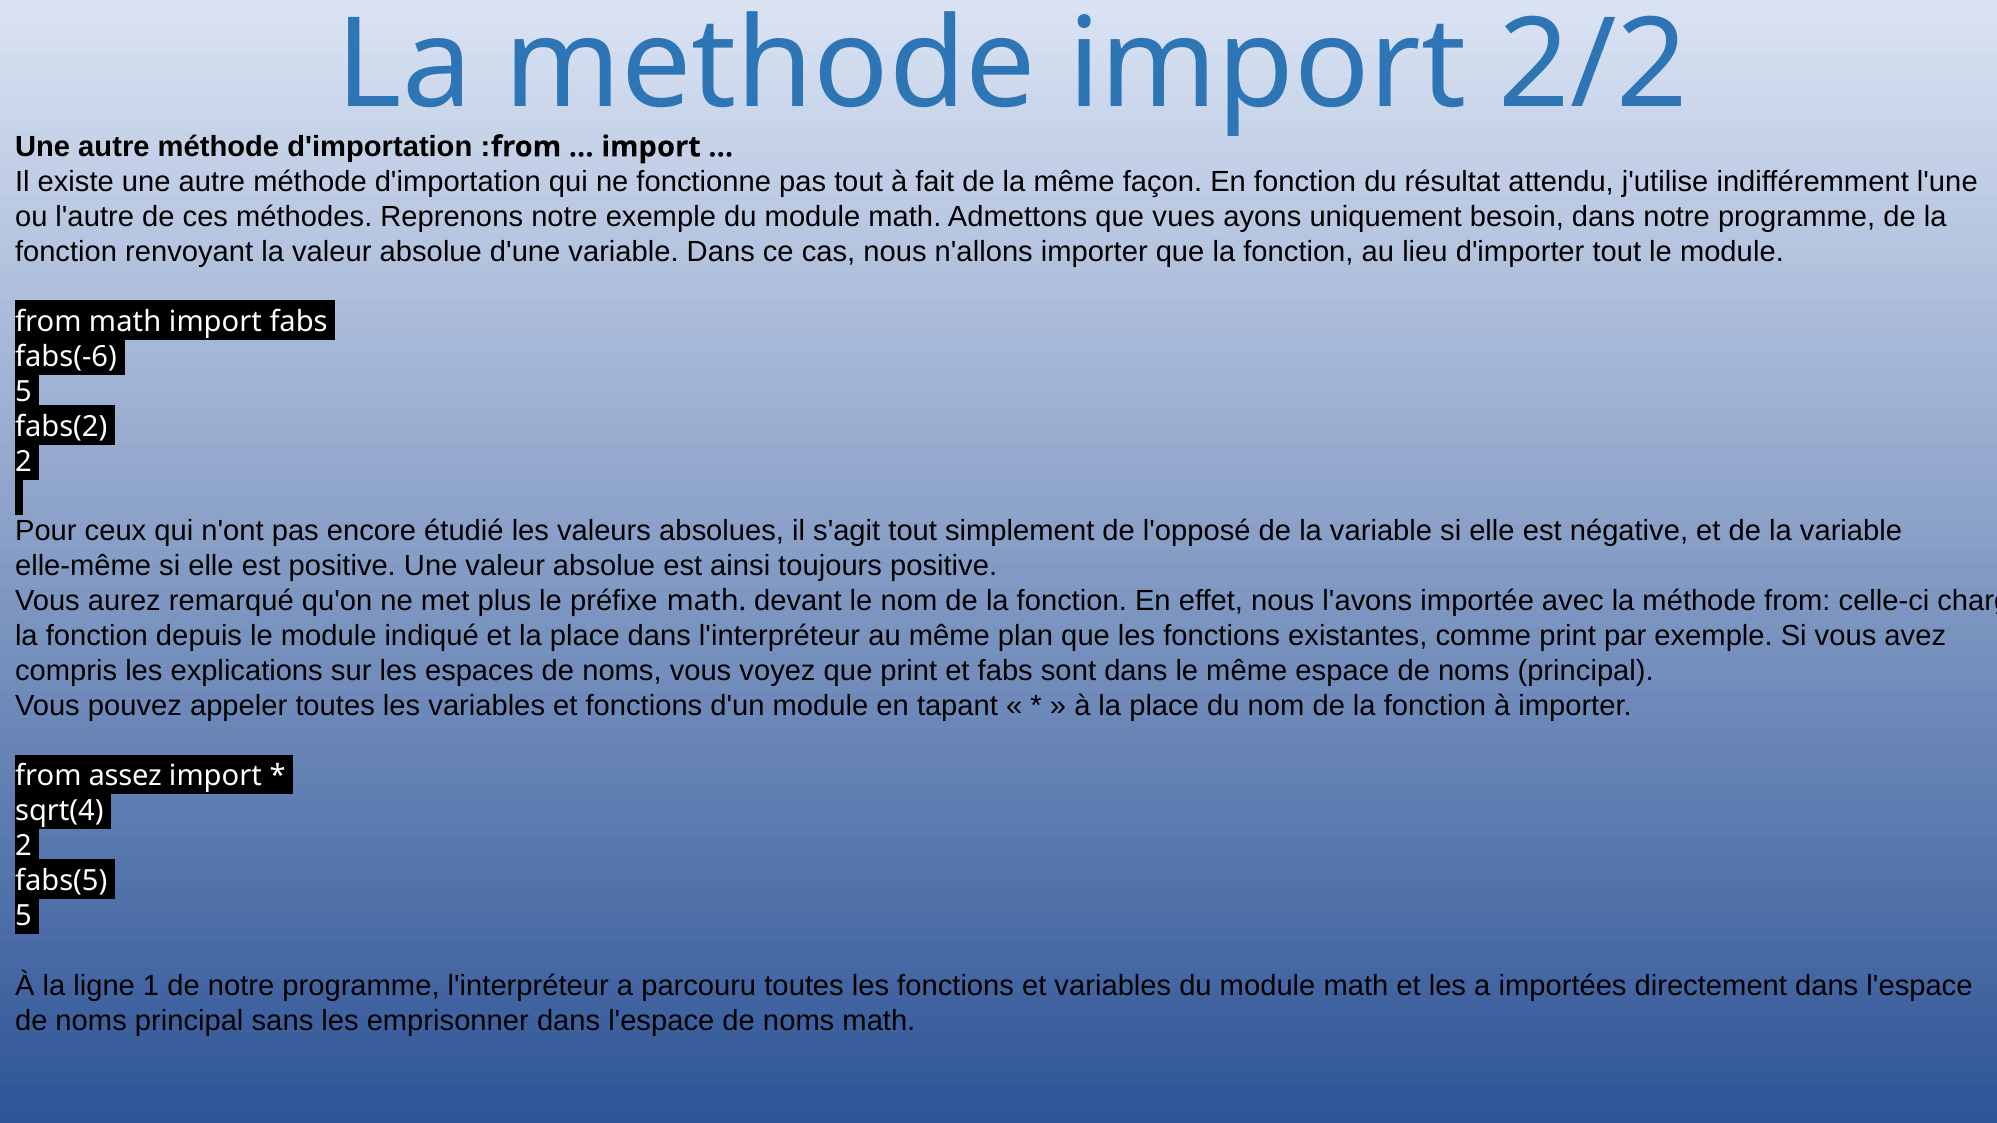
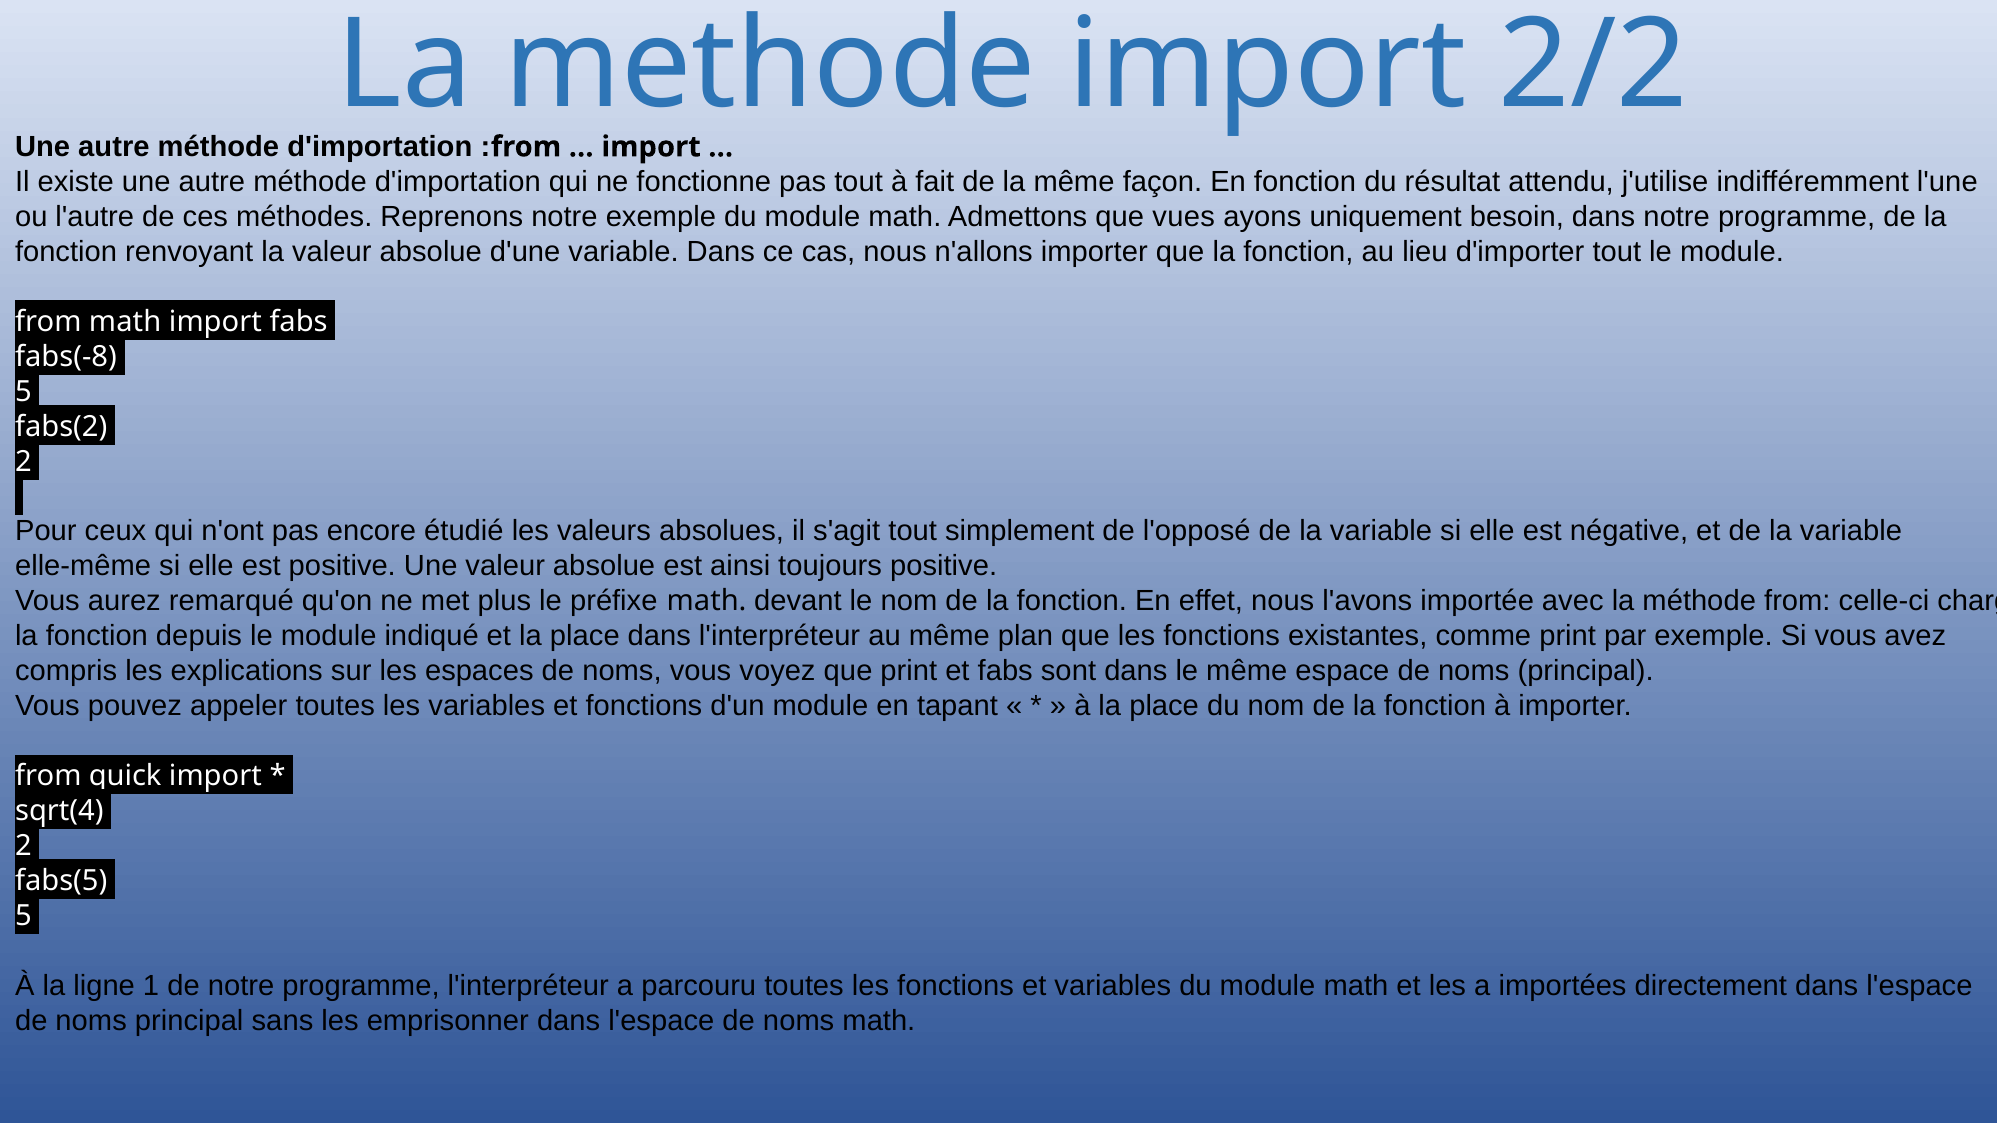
fabs(-6: fabs(-6 -> fabs(-8 (66, 357)
assez: assez -> quick (125, 776)
